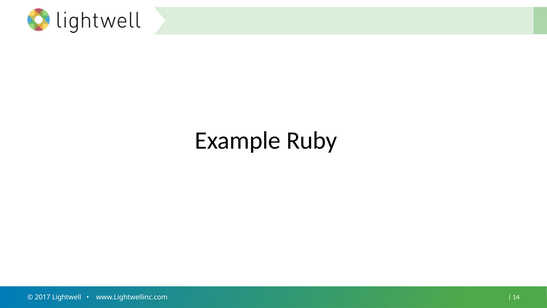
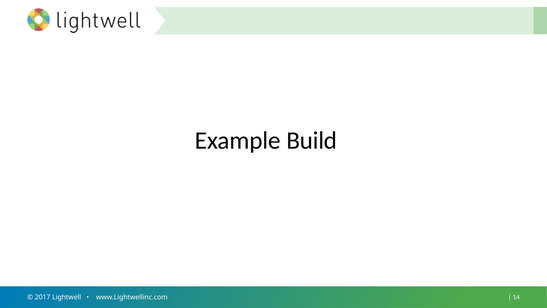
Ruby: Ruby -> Build (312, 140)
